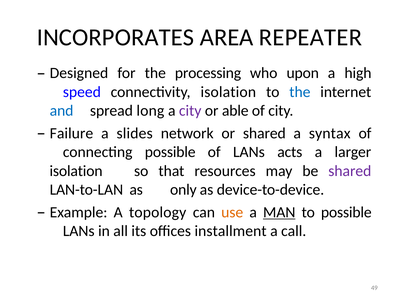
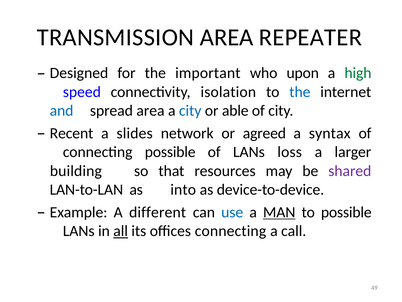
INCORPORATES: INCORPORATES -> TRANSMISSION (115, 37)
processing: processing -> important (208, 73)
high colour: black -> green (358, 73)
spread long: long -> area (150, 111)
city colour: purple -> blue (190, 111)
Failure: Failure -> Recent (72, 133)
or shared: shared -> agreed (264, 133)
acts: acts -> loss (290, 152)
isolation: isolation -> building (76, 171)
only: only -> into (183, 189)
topology: topology -> different (158, 212)
use colour: orange -> blue (232, 212)
all underline: none -> present (121, 231)
offices installment: installment -> connecting (231, 231)
